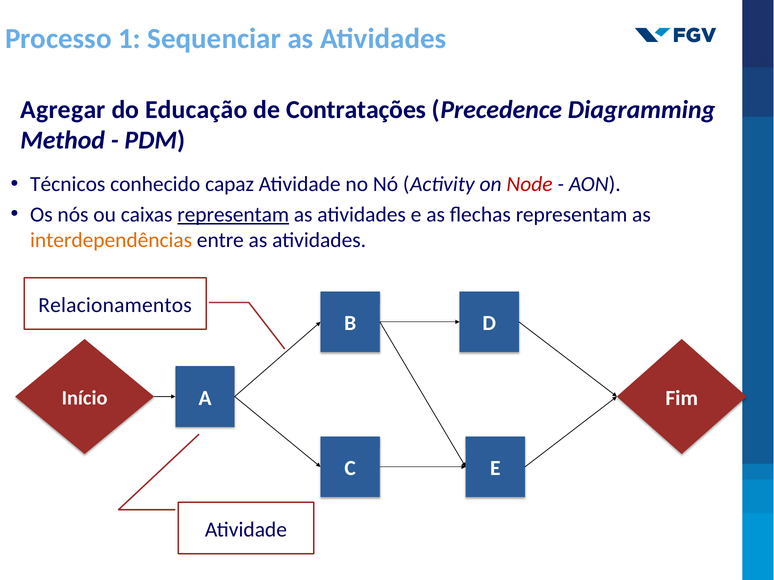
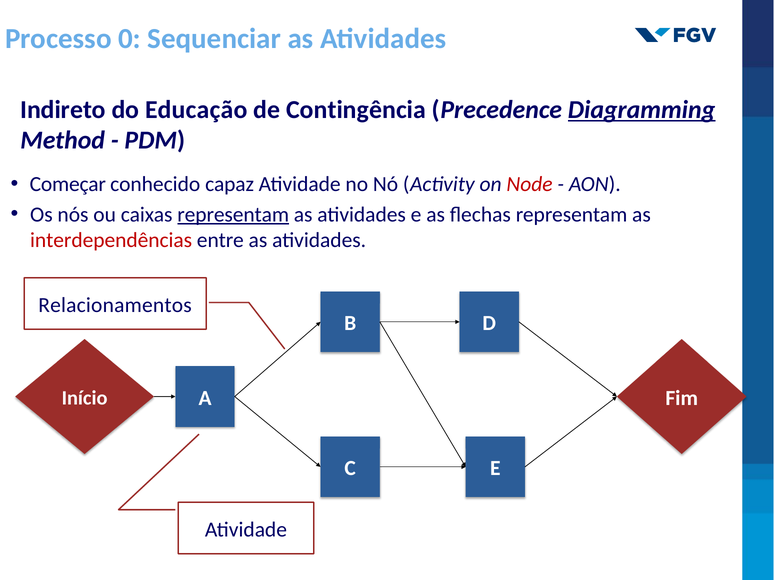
1: 1 -> 0 (130, 39)
Agregar: Agregar -> Indireto (63, 110)
Contratações: Contratações -> Contingência (356, 110)
Diagramming underline: none -> present (642, 110)
Técnicos: Técnicos -> Começar (68, 185)
interdependências colour: orange -> red (111, 240)
